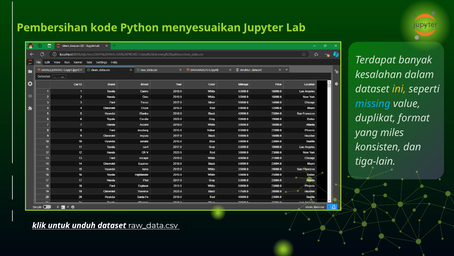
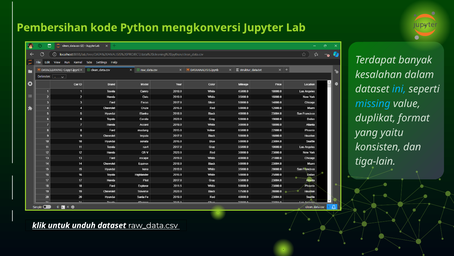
menyesuaikan: menyesuaikan -> mengkonversi (201, 28)
ini colour: yellow -> light blue (399, 89)
miles: miles -> yaitu (392, 132)
